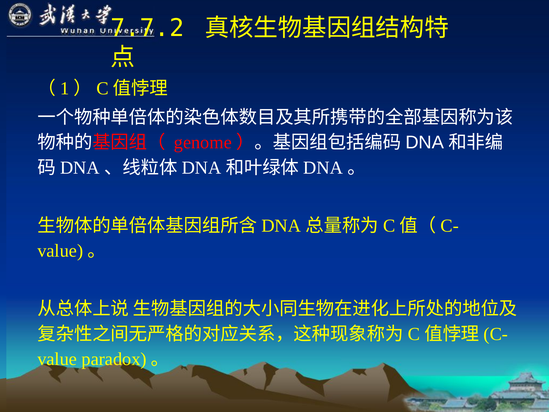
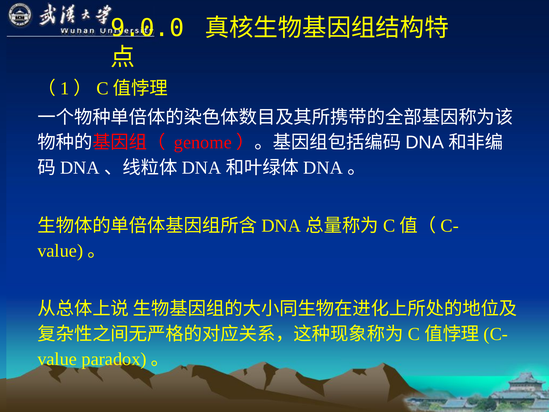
7.7.2: 7.7.2 -> 9.0.0 (147, 28)
